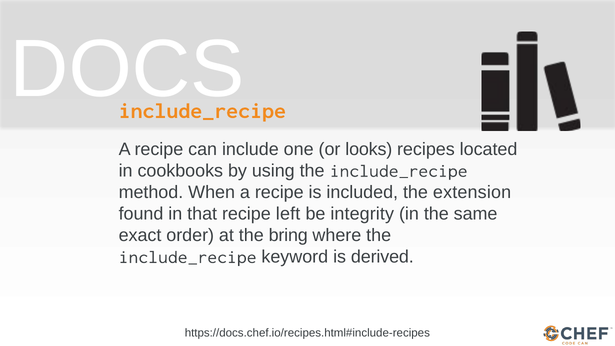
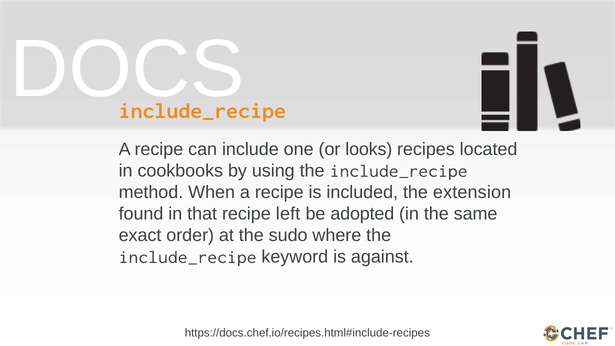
integrity: integrity -> adopted (362, 214)
bring: bring -> sudo (288, 235)
derived: derived -> against (382, 257)
